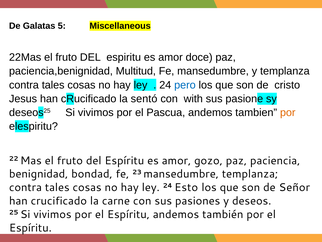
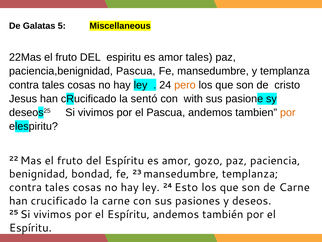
amor doce: doce -> tales (199, 57)
paciencia,benignidad Multitud: Multitud -> Pascua (136, 71)
pero colour: blue -> orange (185, 85)
de Señor: Señor -> Carne (294, 187)
